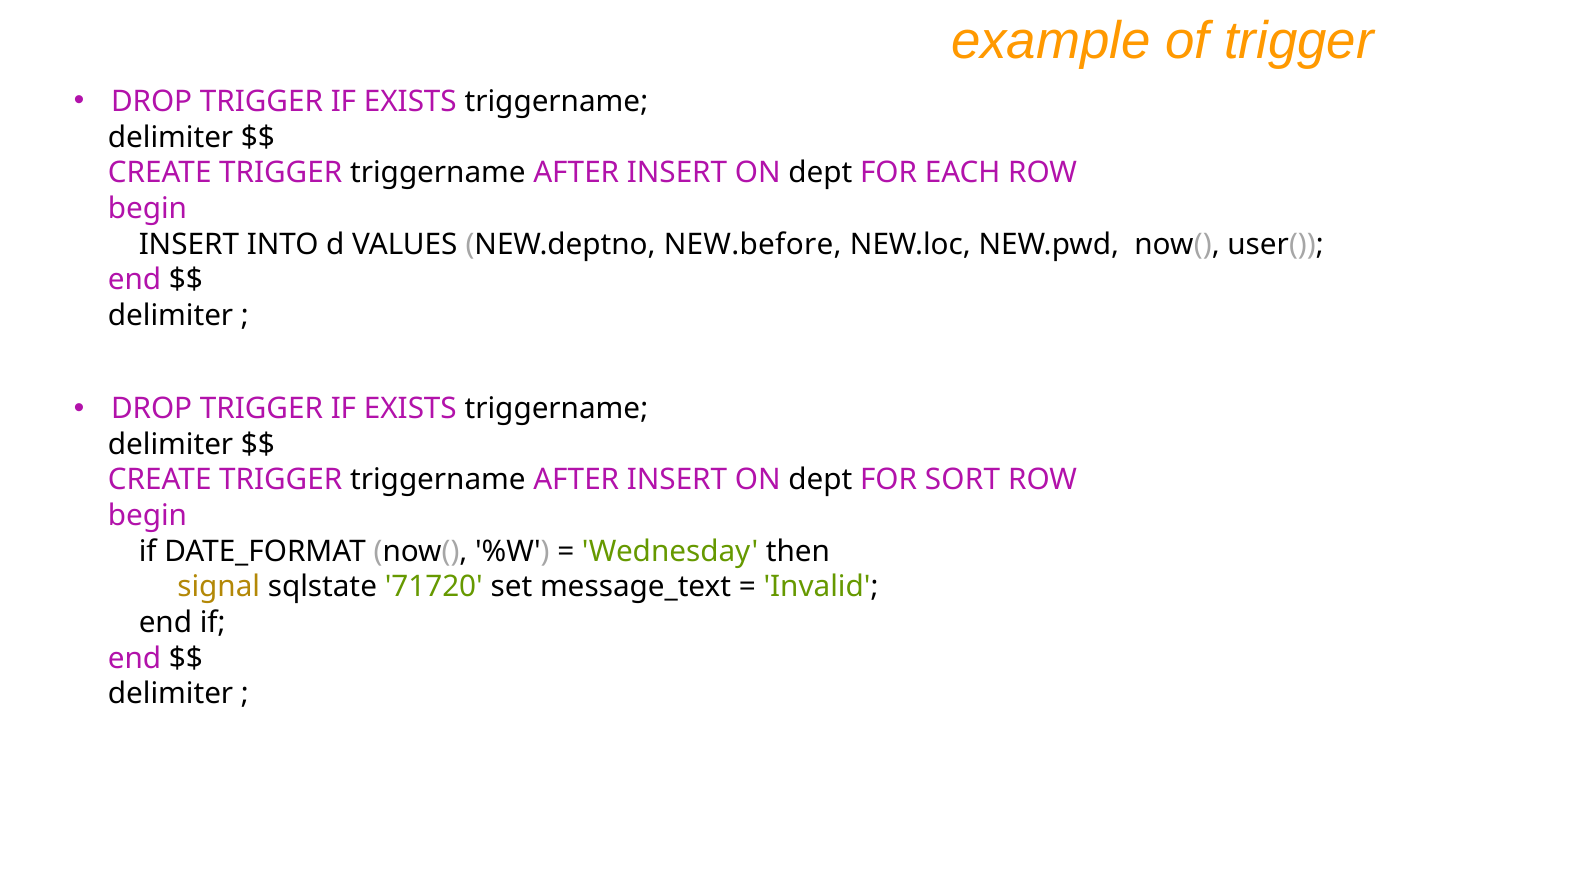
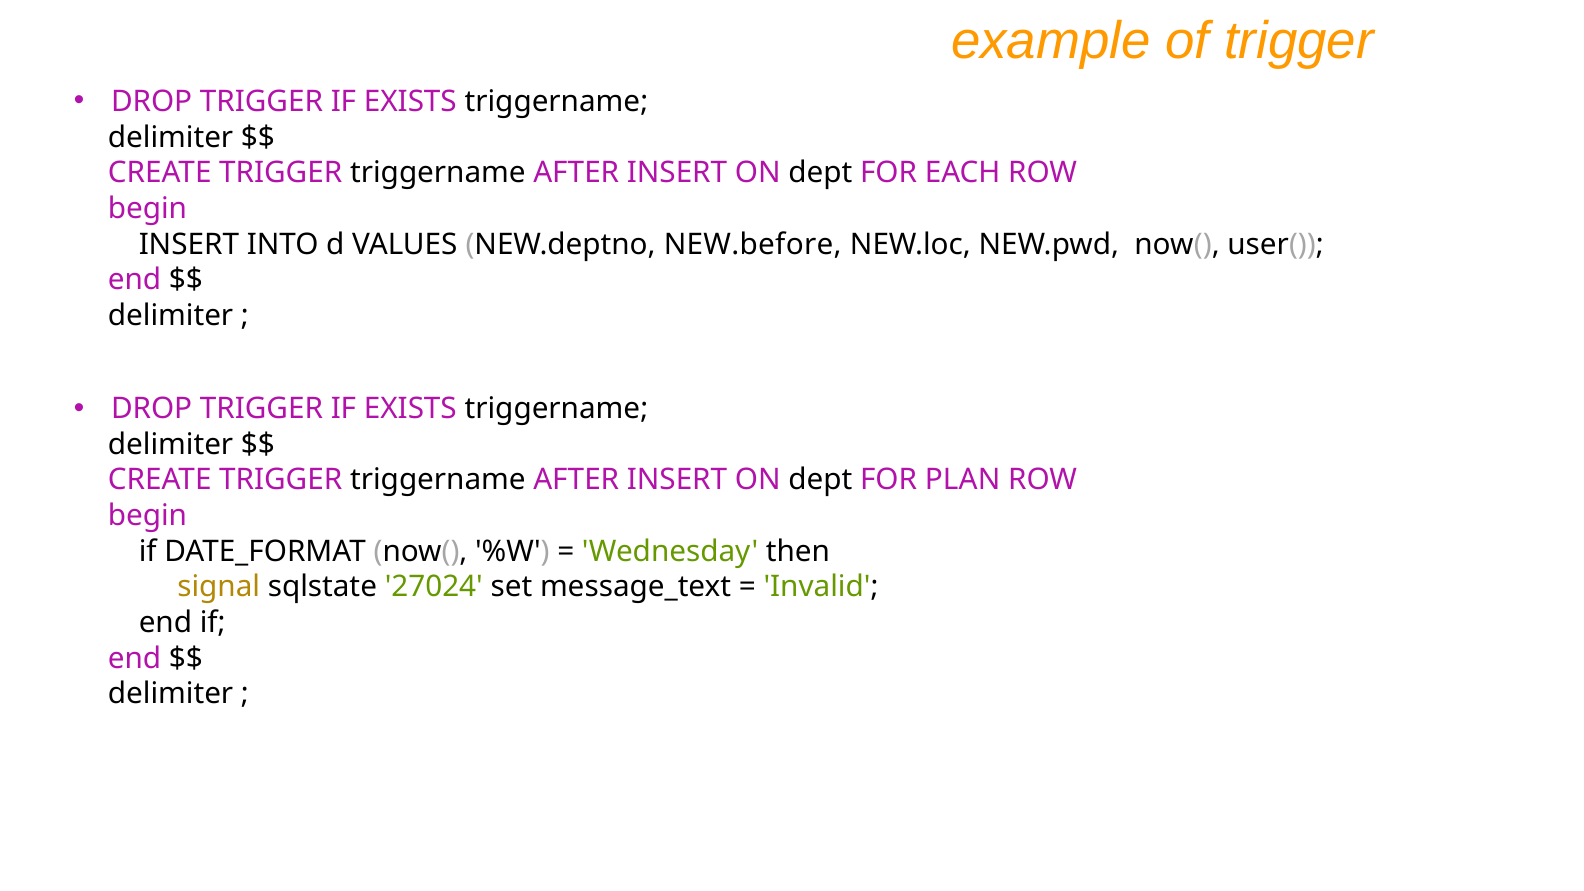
SORT: SORT -> PLAN (963, 480)
71720: 71720 -> 27024 (434, 587)
